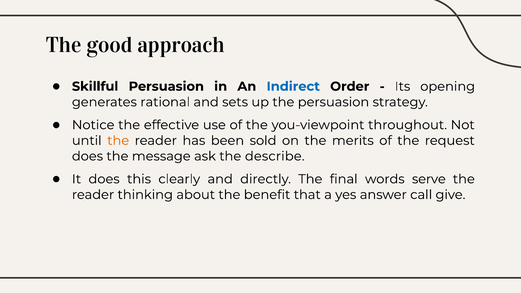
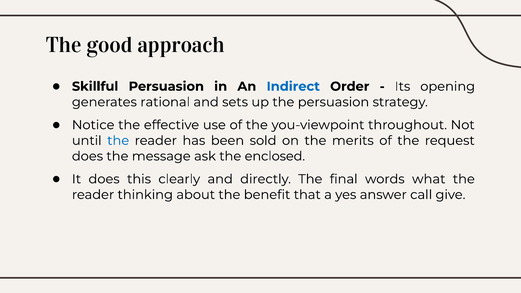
the colour: orange -> blue (118, 141)
describe: describe -> enclosed (275, 156)
serve: serve -> what (429, 179)
